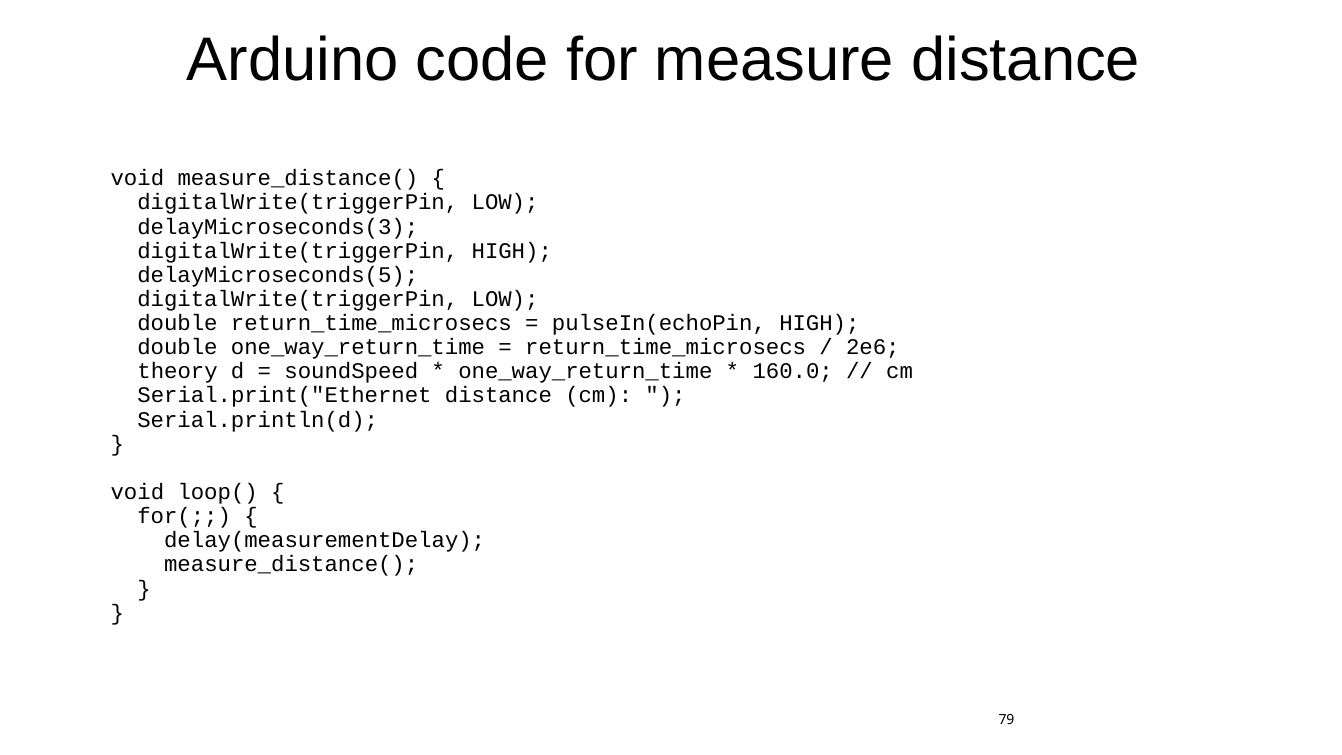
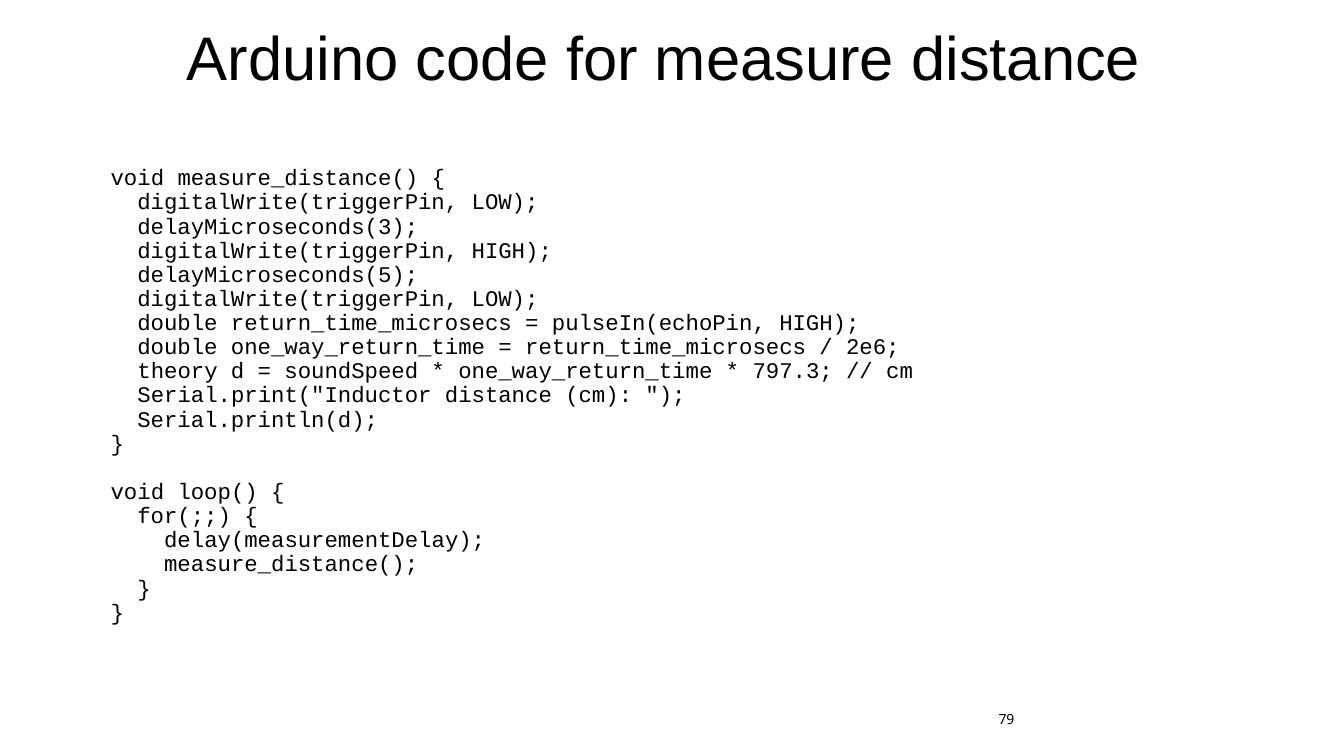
160.0: 160.0 -> 797.3 (793, 371)
Serial.print("Ethernet: Serial.print("Ethernet -> Serial.print("Inductor (285, 396)
